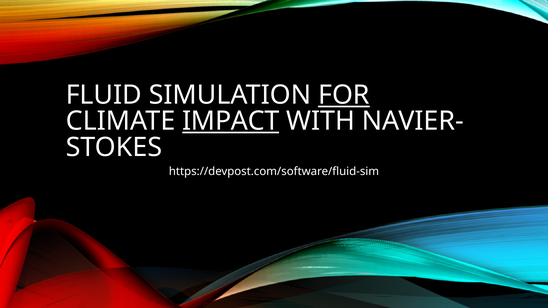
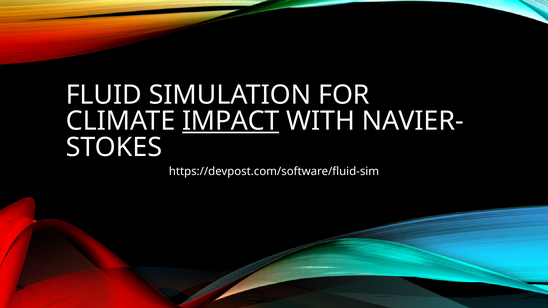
FOR underline: present -> none (344, 95)
